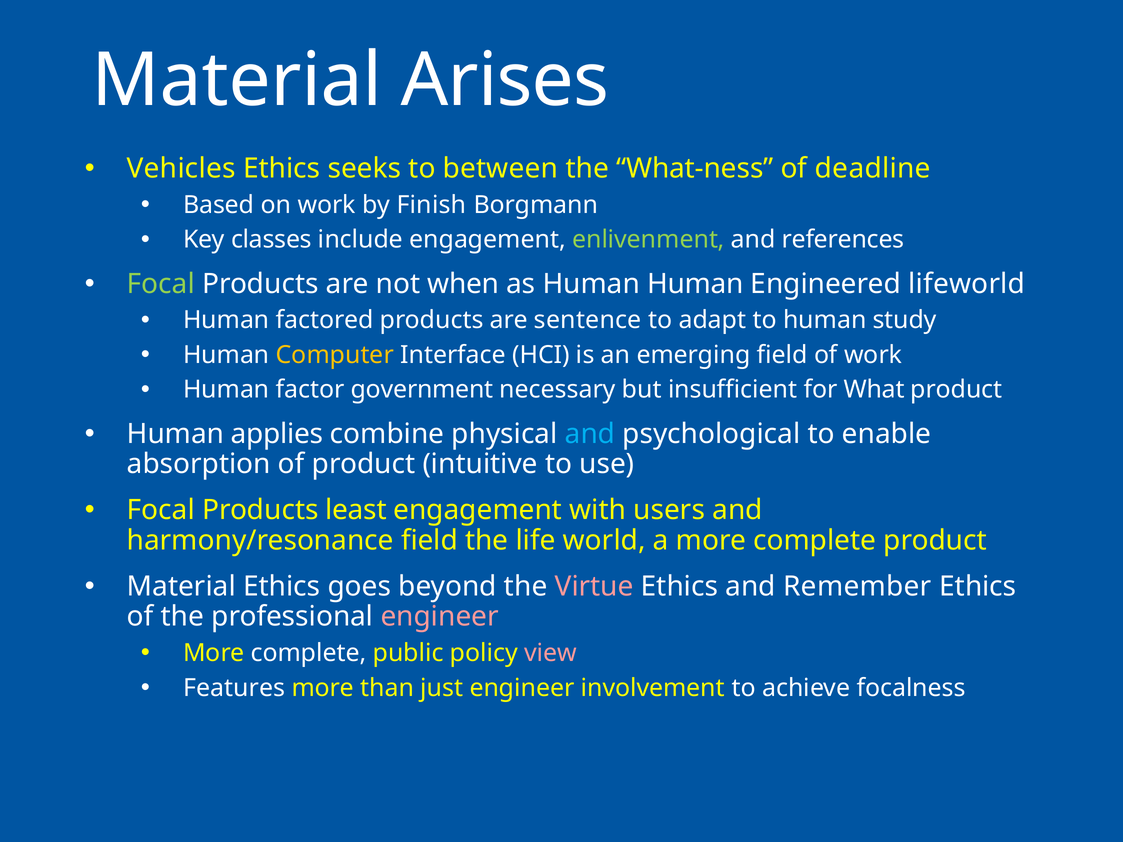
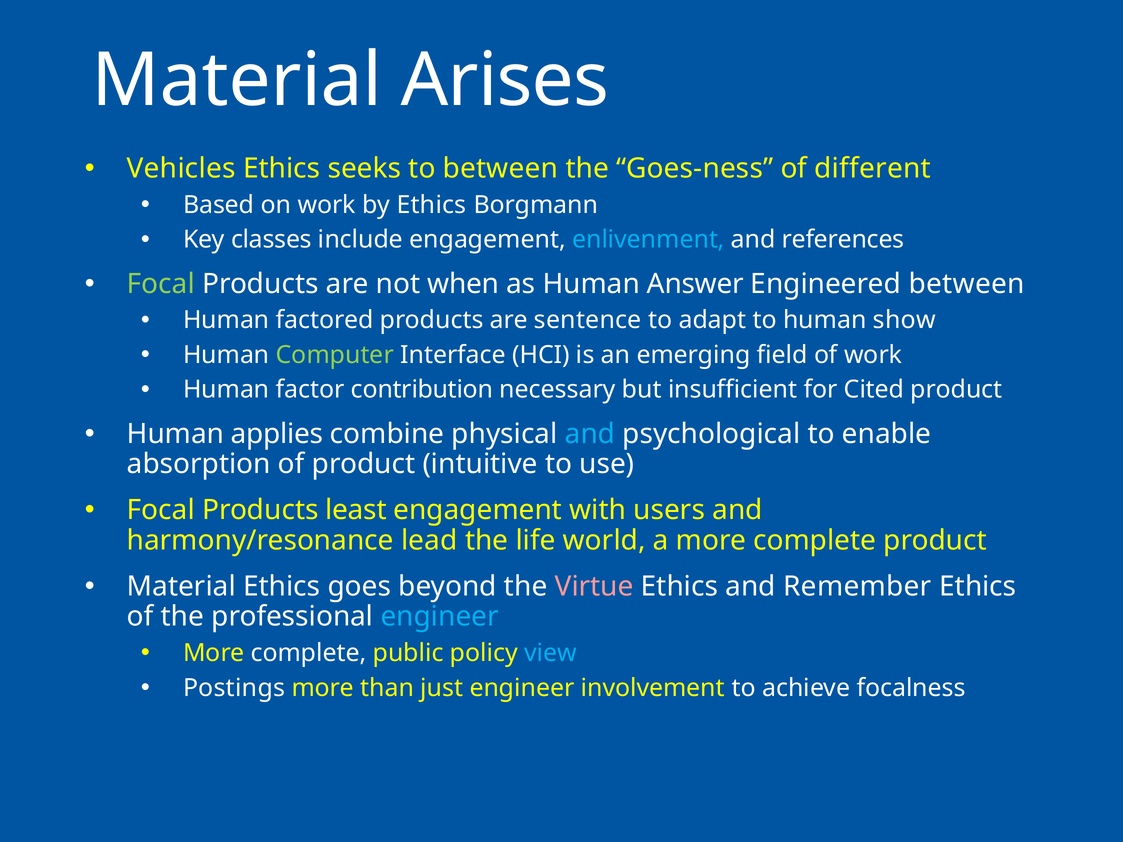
What-ness: What-ness -> Goes-ness (695, 169)
deadline: deadline -> different (873, 169)
by Finish: Finish -> Ethics (431, 205)
enlivenment colour: light green -> light blue (648, 240)
Human Human: Human -> Answer (695, 284)
Engineered lifeworld: lifeworld -> between (967, 284)
study: study -> show (904, 320)
Computer colour: yellow -> light green (335, 355)
government: government -> contribution (422, 390)
What: What -> Cited (874, 390)
harmony/resonance field: field -> lead (429, 541)
engineer colour: pink -> light blue (440, 617)
view colour: pink -> light blue (550, 653)
Features: Features -> Postings (234, 688)
